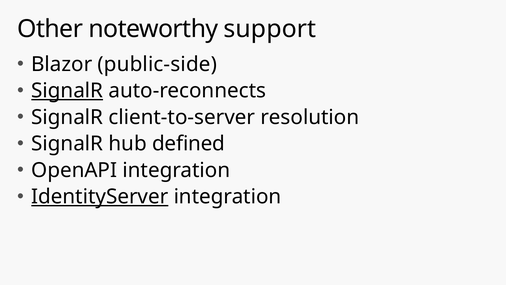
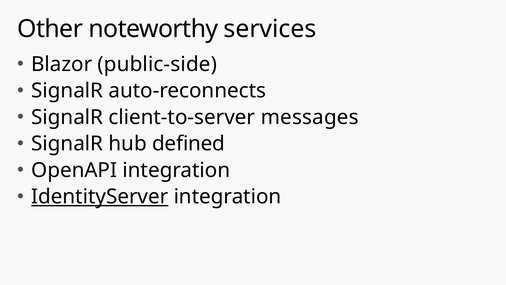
support: support -> services (270, 29)
SignalR underline: present -> none (67, 91)
resolution: resolution -> messages (310, 117)
